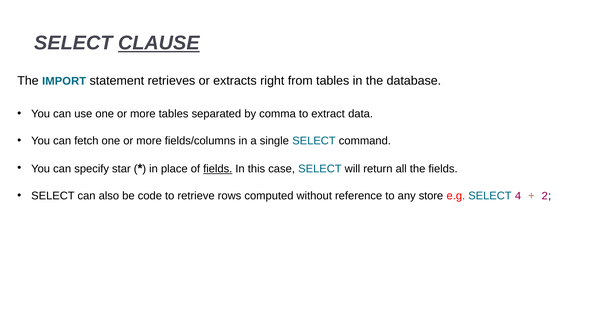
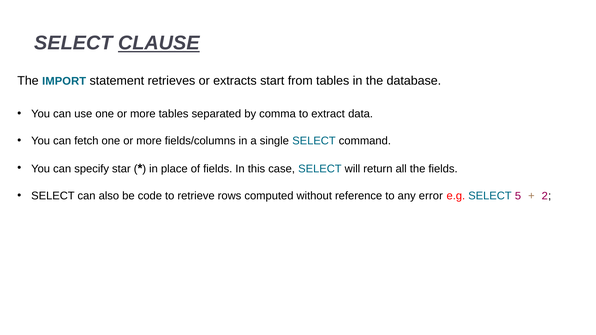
right: right -> start (272, 81)
fields underline: present -> none (218, 169)
store: store -> error (431, 196)
4: 4 -> 5 (518, 196)
